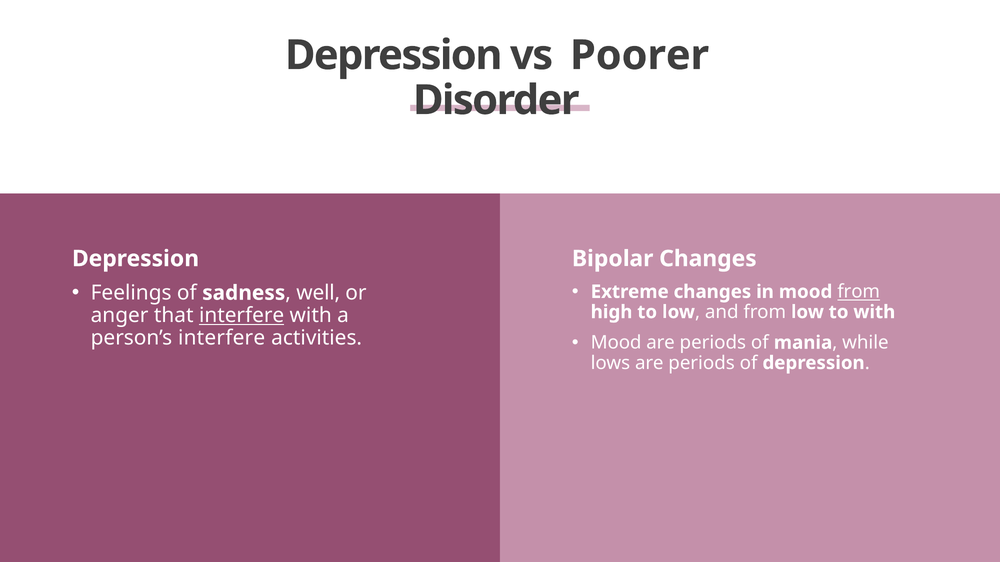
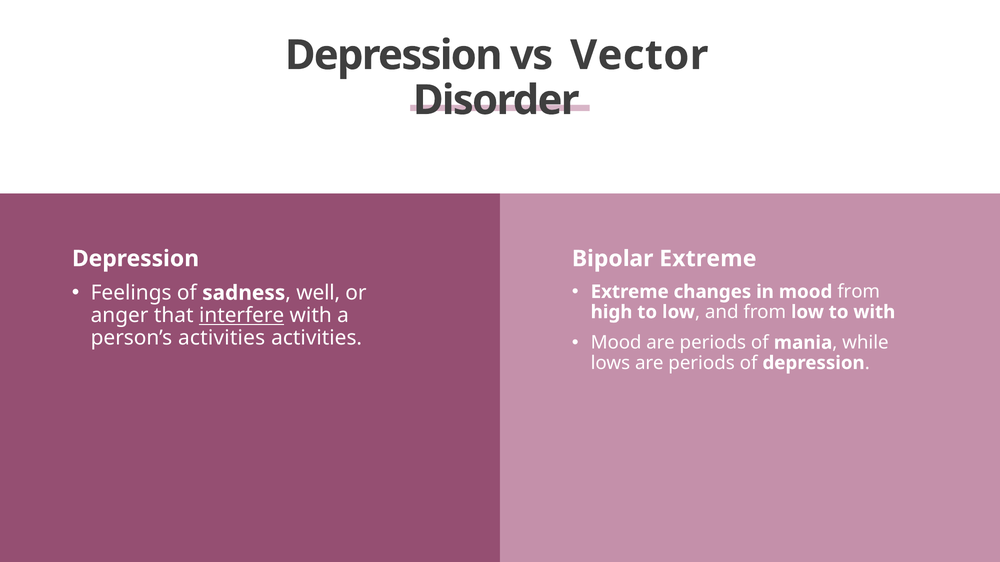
Poorer: Poorer -> Vector (639, 55)
Bipolar Changes: Changes -> Extreme (708, 259)
from underline: present -> none (859, 292)
person’s interfere: interfere -> activities (222, 338)
